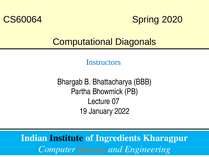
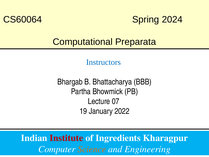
2020: 2020 -> 2024 (172, 19)
Diagonals: Diagonals -> Preparata (136, 42)
Institute colour: black -> red (66, 138)
